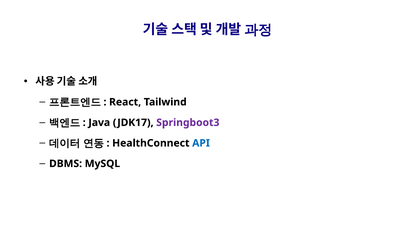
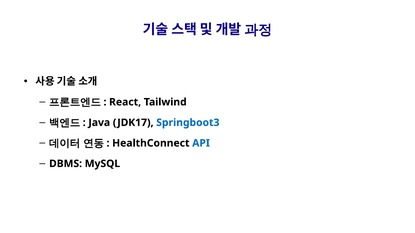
Springboot3 colour: purple -> blue (188, 123)
